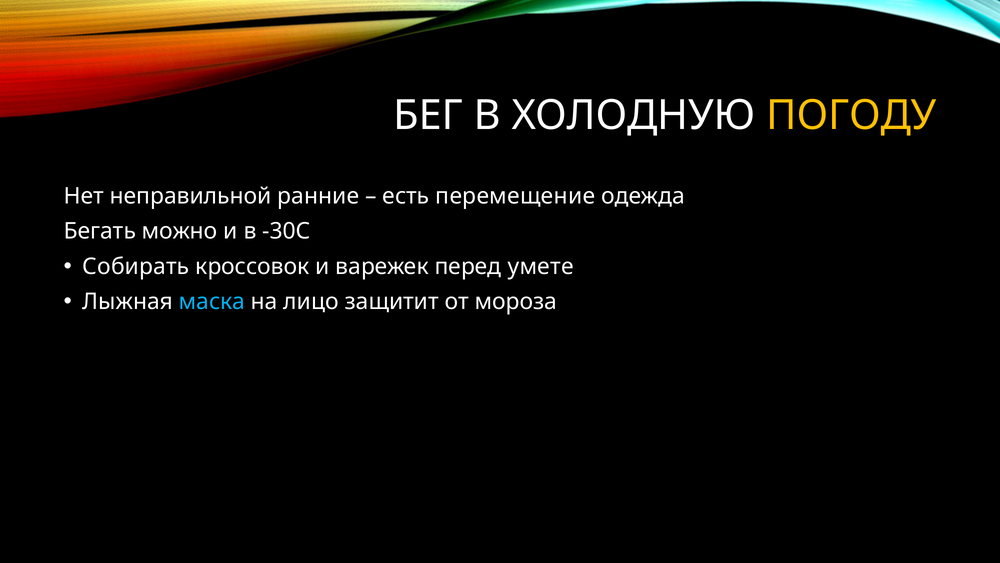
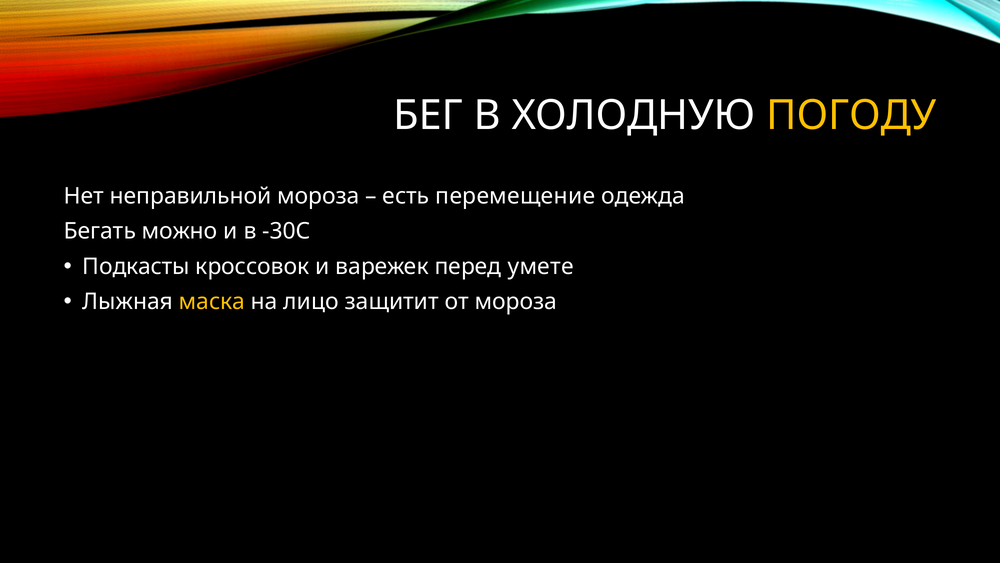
неправильной ранние: ранние -> мороза (318, 196)
Собирать: Собирать -> Подкасты (136, 266)
маска colour: light blue -> yellow (212, 301)
